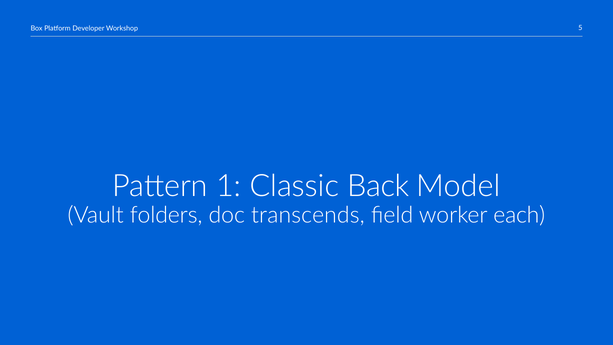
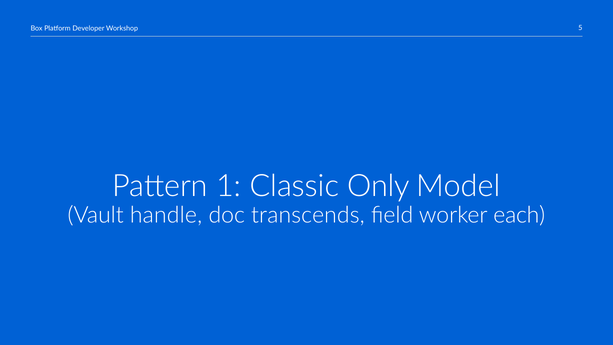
Back: Back -> Only (378, 186)
folders: folders -> handle (166, 215)
